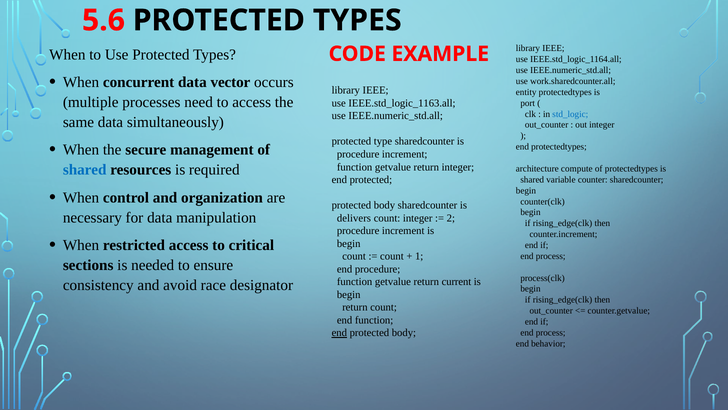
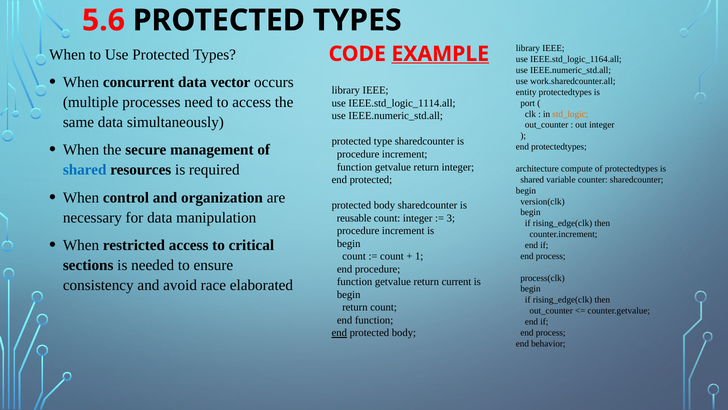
EXAMPLE underline: none -> present (440, 54)
IEEE.std_logic_1163.all: IEEE.std_logic_1163.all -> IEEE.std_logic_1114.all (402, 103)
std_logic colour: blue -> orange (570, 114)
counter(clk: counter(clk -> version(clk (543, 201)
delivers: delivers -> reusable (354, 218)
2: 2 -> 3 (451, 218)
designator: designator -> elaborated (261, 285)
